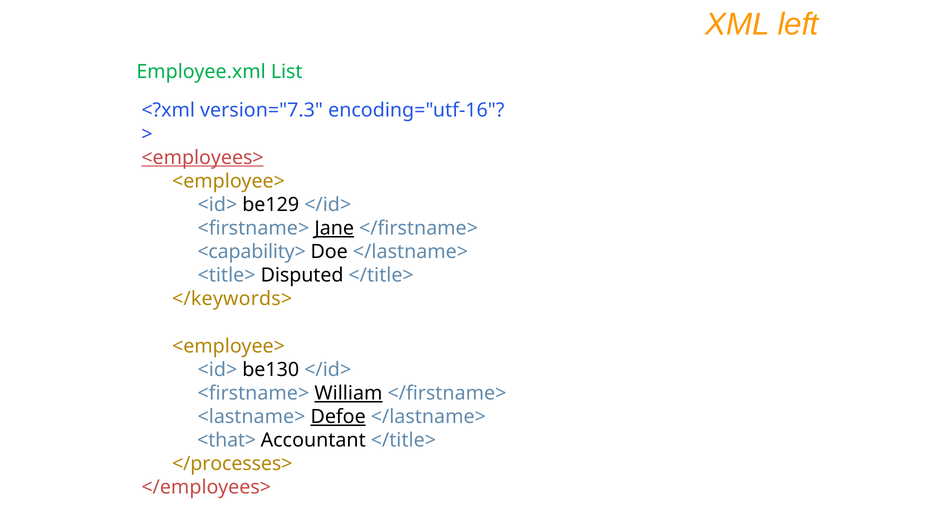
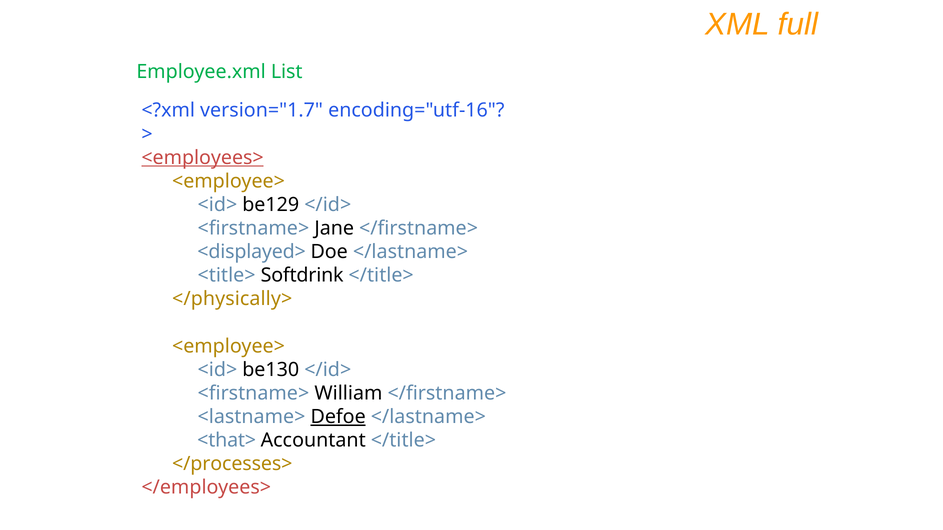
left: left -> full (798, 25)
version="7.3: version="7.3 -> version="1.7 (262, 111)
Jane underline: present -> none (334, 228)
<capability>: <capability> -> <displayed> (252, 252)
Disputed: Disputed -> Softdrink (302, 276)
</keywords>: </keywords> -> </physically> (232, 299)
William underline: present -> none (348, 394)
